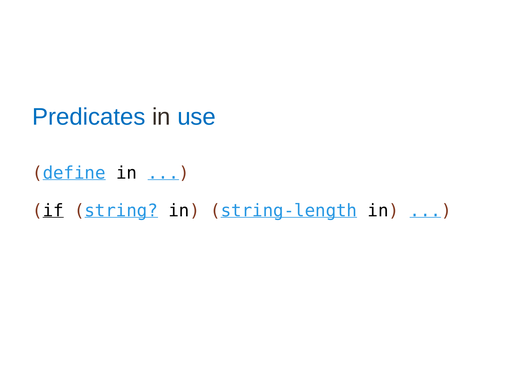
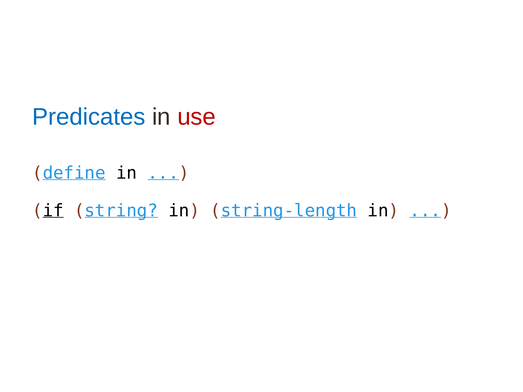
use colour: blue -> red (197, 117)
